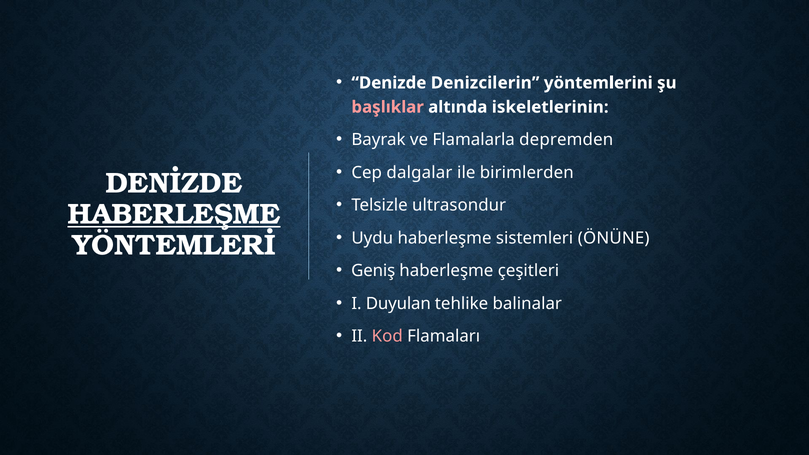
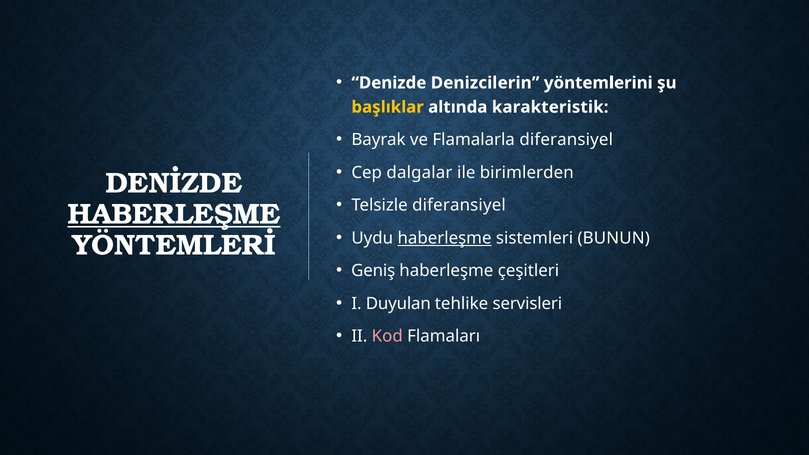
başlıklar colour: pink -> yellow (388, 107)
iskeletlerinin: iskeletlerinin -> karakteristik (550, 107)
Flamalarla depremden: depremden -> diferansiyel (566, 140)
Telsizle ultrasondur: ultrasondur -> diferansiyel (459, 205)
haberleşme underline: none -> present (445, 238)
ÖNÜNE: ÖNÜNE -> BUNUN (614, 238)
balinalar: balinalar -> servisleri (527, 303)
